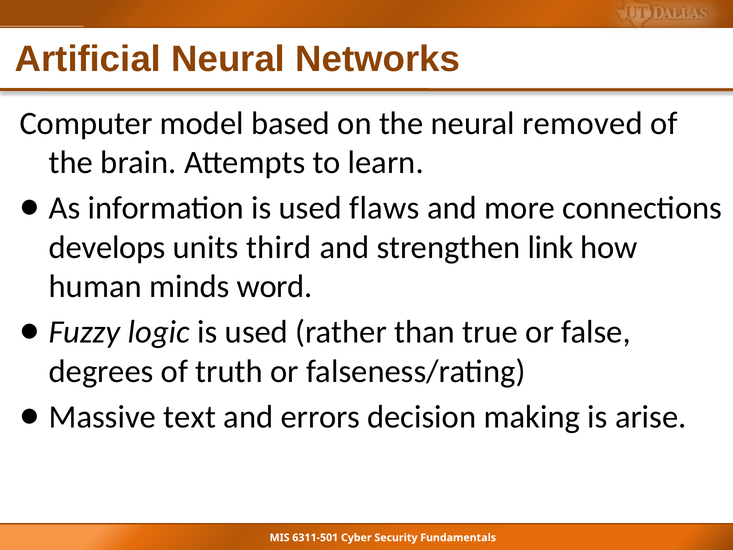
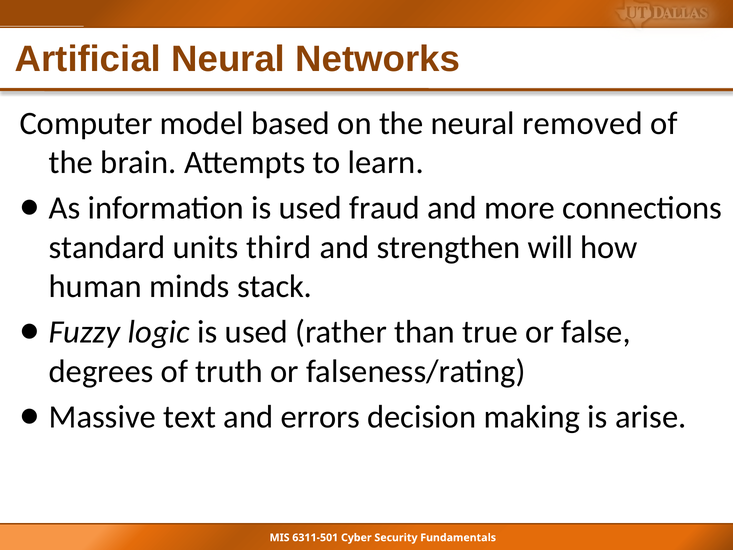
flaws: flaws -> fraud (385, 208)
develops: develops -> standard (107, 247)
link: link -> will (551, 247)
word: word -> stack (274, 286)
